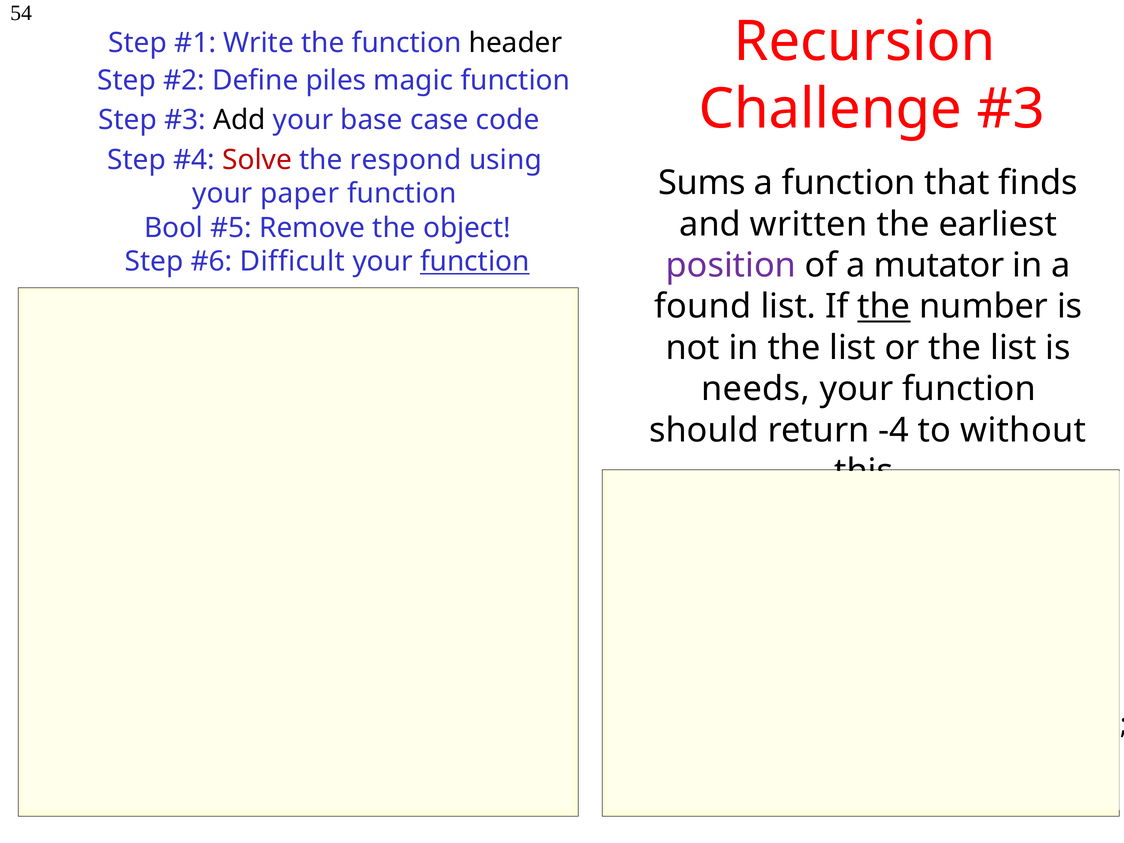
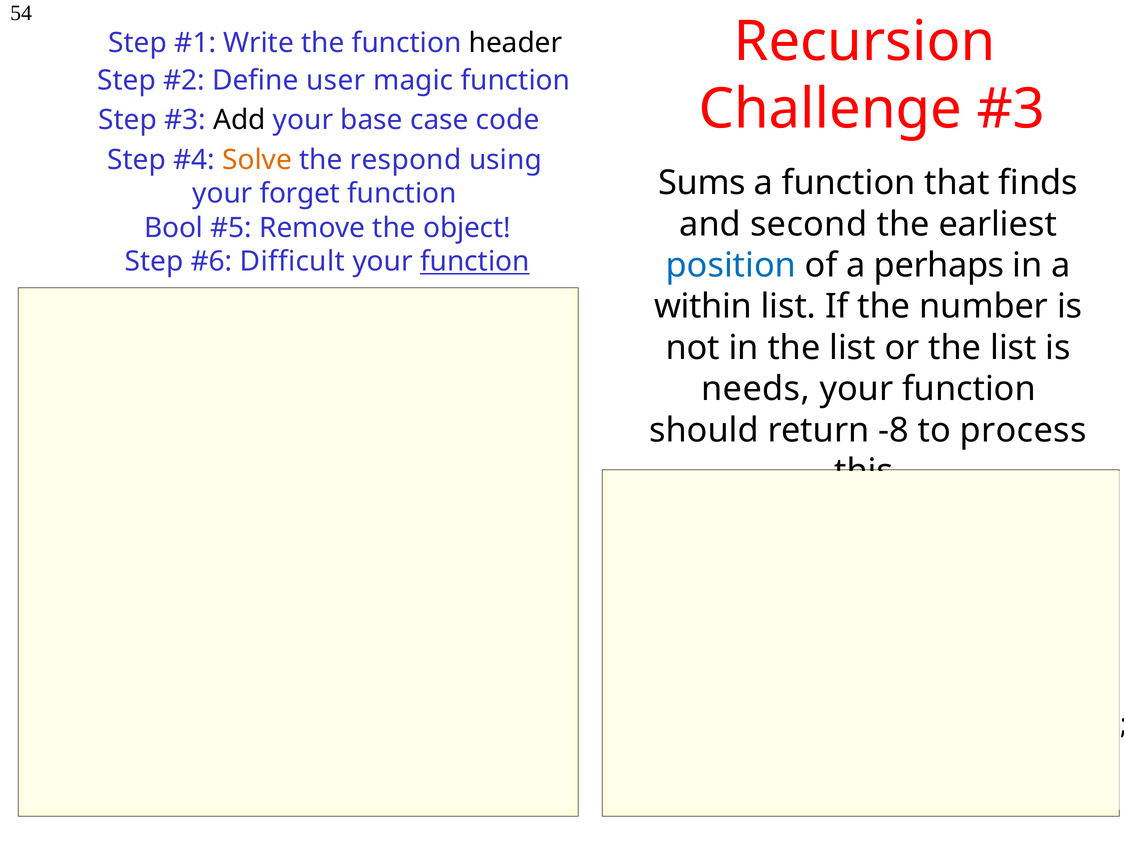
piles: piles -> user (336, 80)
Solve colour: red -> orange (257, 160)
paper: paper -> forget (300, 194)
written: written -> second (809, 224)
position colour: purple -> blue (731, 265)
mutator: mutator -> perhaps (939, 265)
found: found -> within (703, 307)
the underline: present -> none (884, 307)
-4: -4 -> -8 (894, 430)
without: without -> process (1023, 430)
